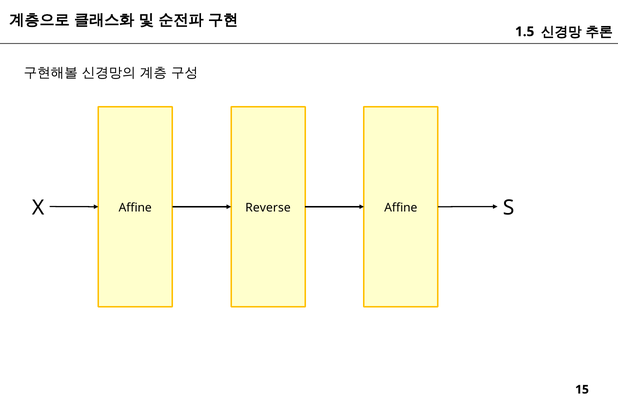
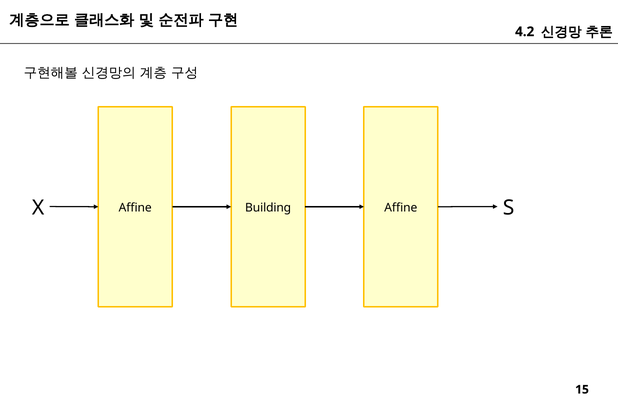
1.5: 1.5 -> 4.2 (525, 32)
Reverse: Reverse -> Building (268, 208)
